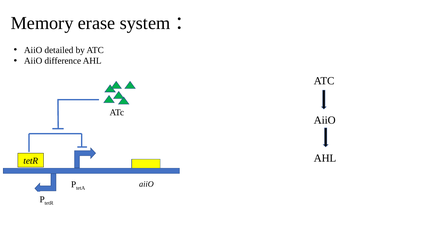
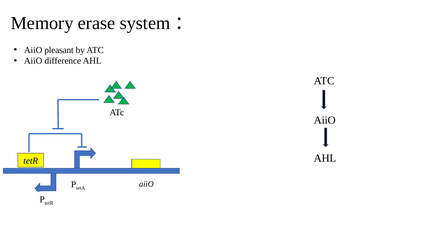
detailed: detailed -> pleasant (59, 50)
